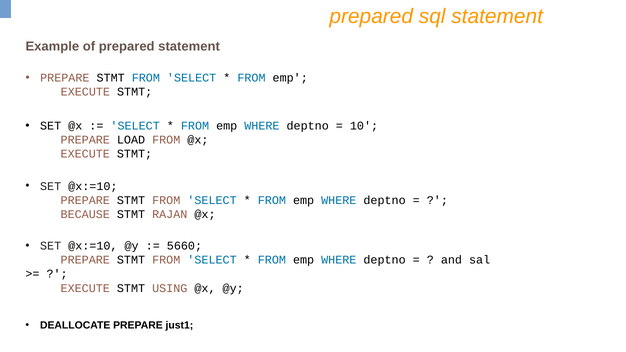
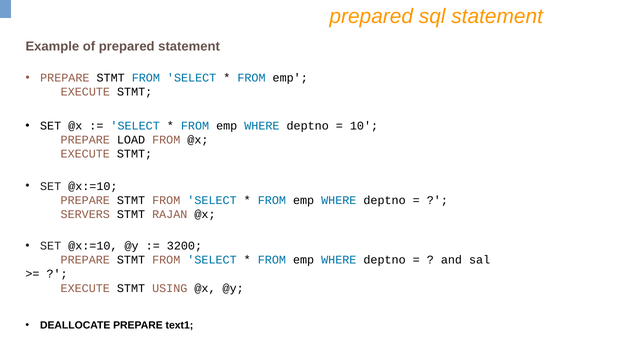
BECAUSE: BECAUSE -> SERVERS (85, 214)
5660: 5660 -> 3200 (184, 246)
just1: just1 -> text1 (179, 326)
